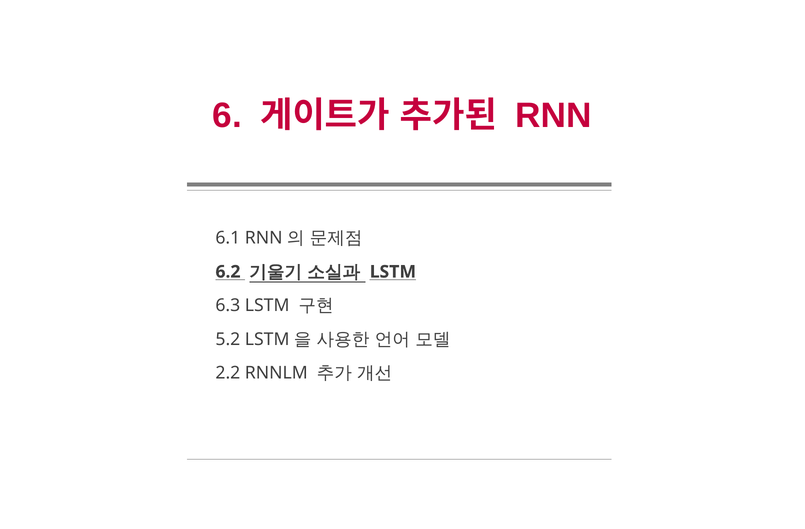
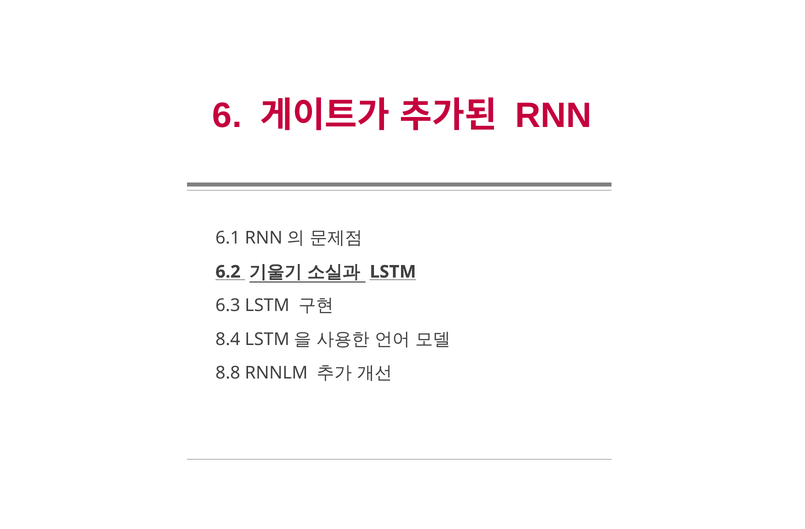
5.2: 5.2 -> 8.4 (228, 339)
2.2: 2.2 -> 8.8 (228, 373)
